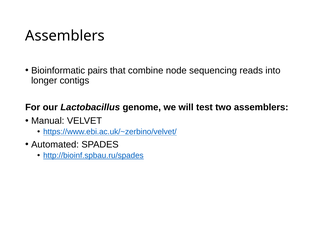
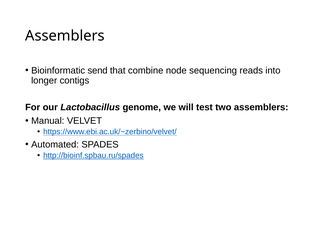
pairs: pairs -> send (98, 70)
